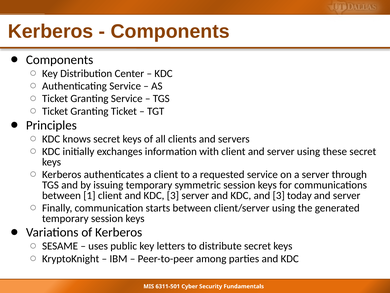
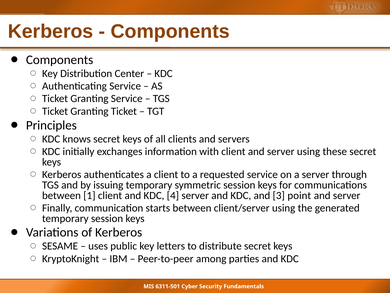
KDC 3: 3 -> 4 (173, 195)
today: today -> point (299, 195)
